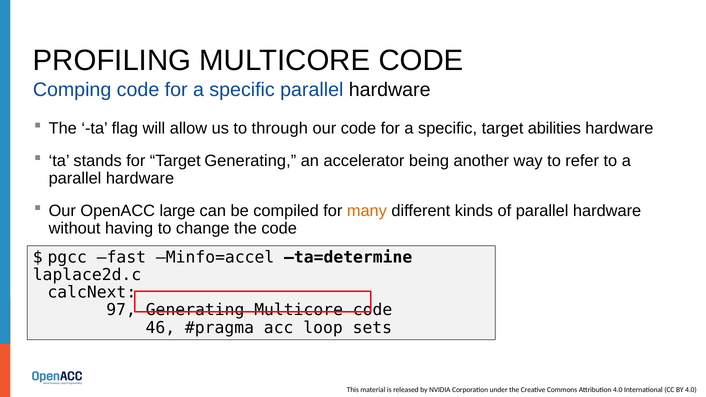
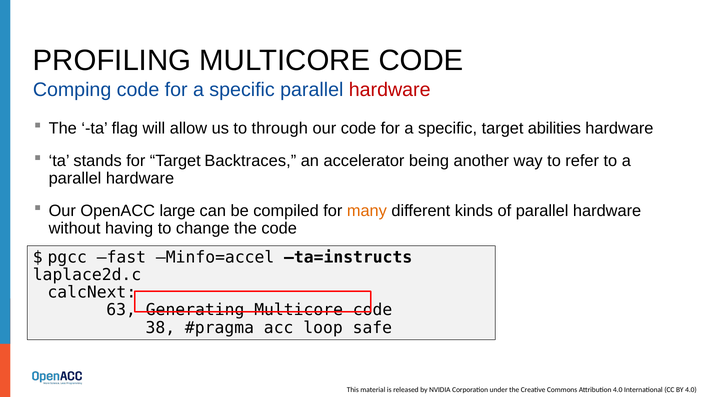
hardware colour: black -> red (390, 90)
Target Generating: Generating -> Backtraces (250, 161)
ta=determine: ta=determine -> ta=instructs (348, 257)
97: 97 -> 63 (121, 310)
46: 46 -> 38 (160, 328)
sets: sets -> safe (372, 328)
